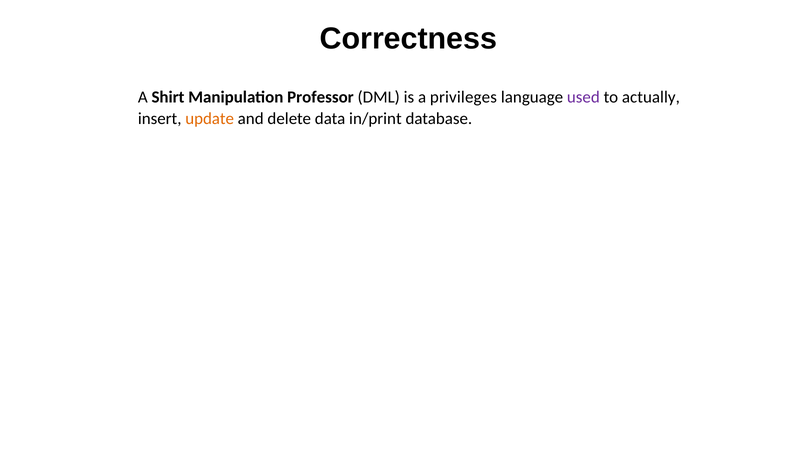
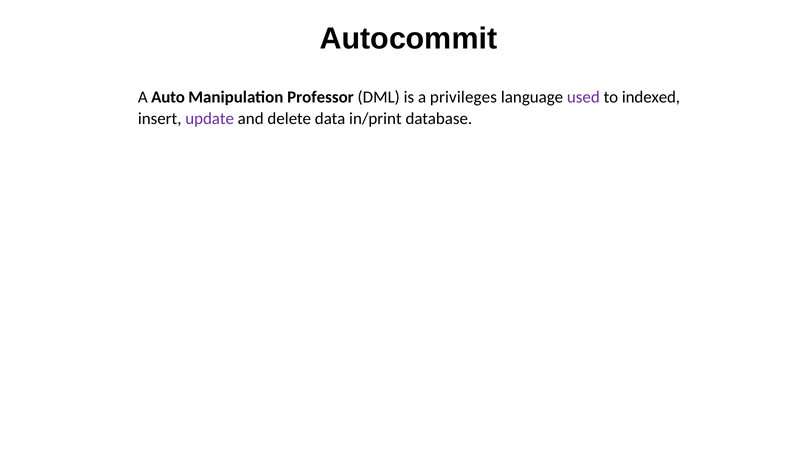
Correctness: Correctness -> Autocommit (408, 39)
Shirt: Shirt -> Auto (168, 97)
actually: actually -> indexed (651, 97)
update colour: orange -> purple (210, 119)
